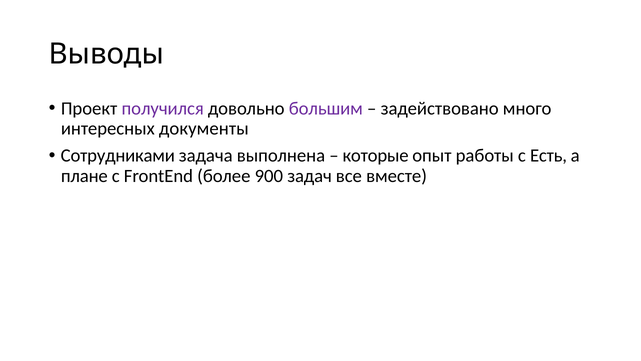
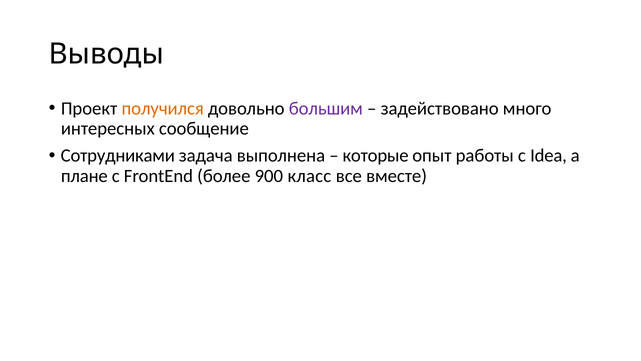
получился colour: purple -> orange (163, 108)
документы: документы -> сообщение (204, 129)
Есть: Есть -> Idea (548, 155)
задач: задач -> класс (309, 176)
